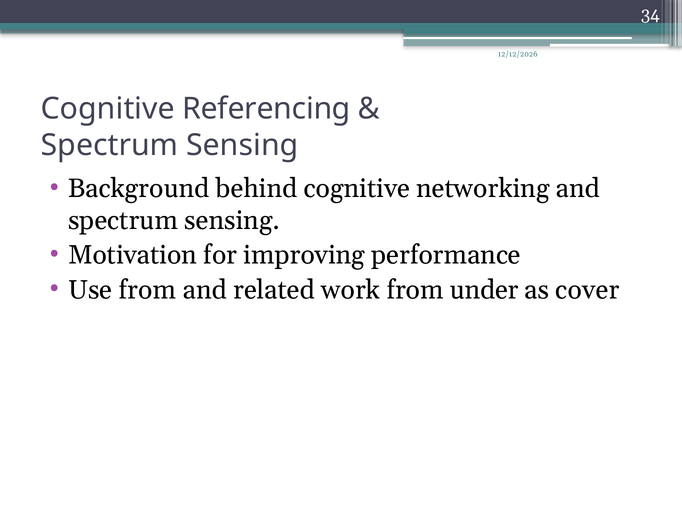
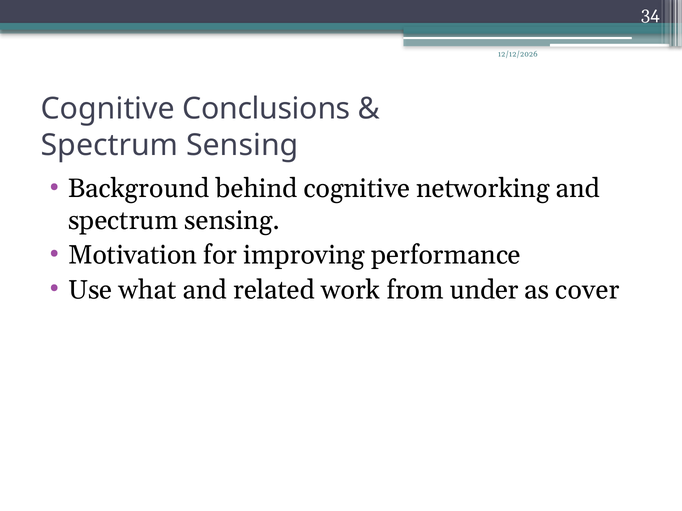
Referencing: Referencing -> Conclusions (266, 109)
Use from: from -> what (147, 290)
